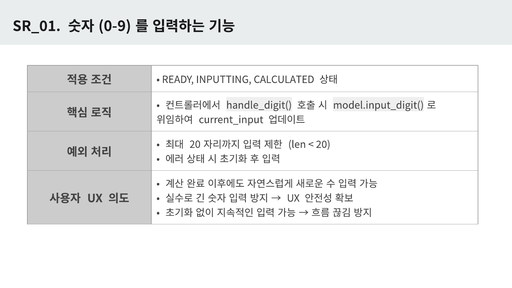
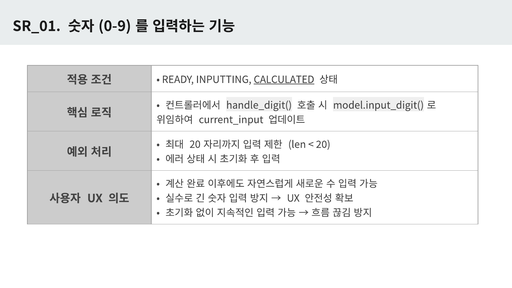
CALCULATED underline: none -> present (284, 80)
